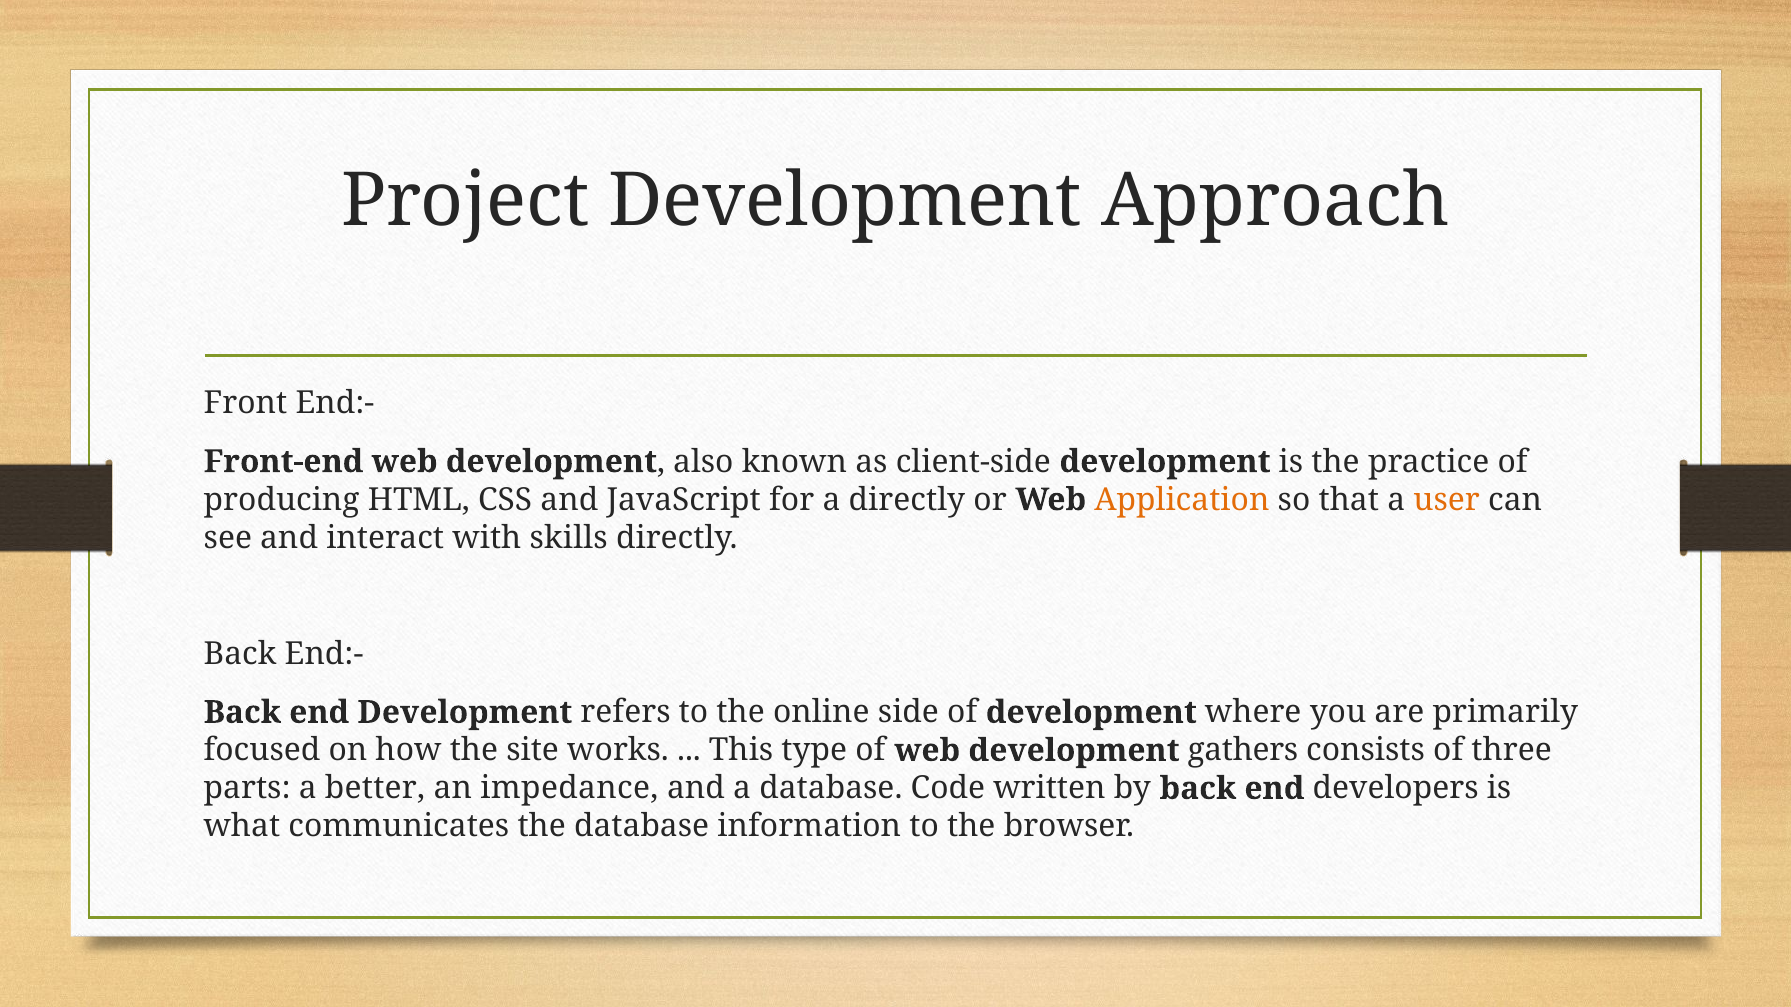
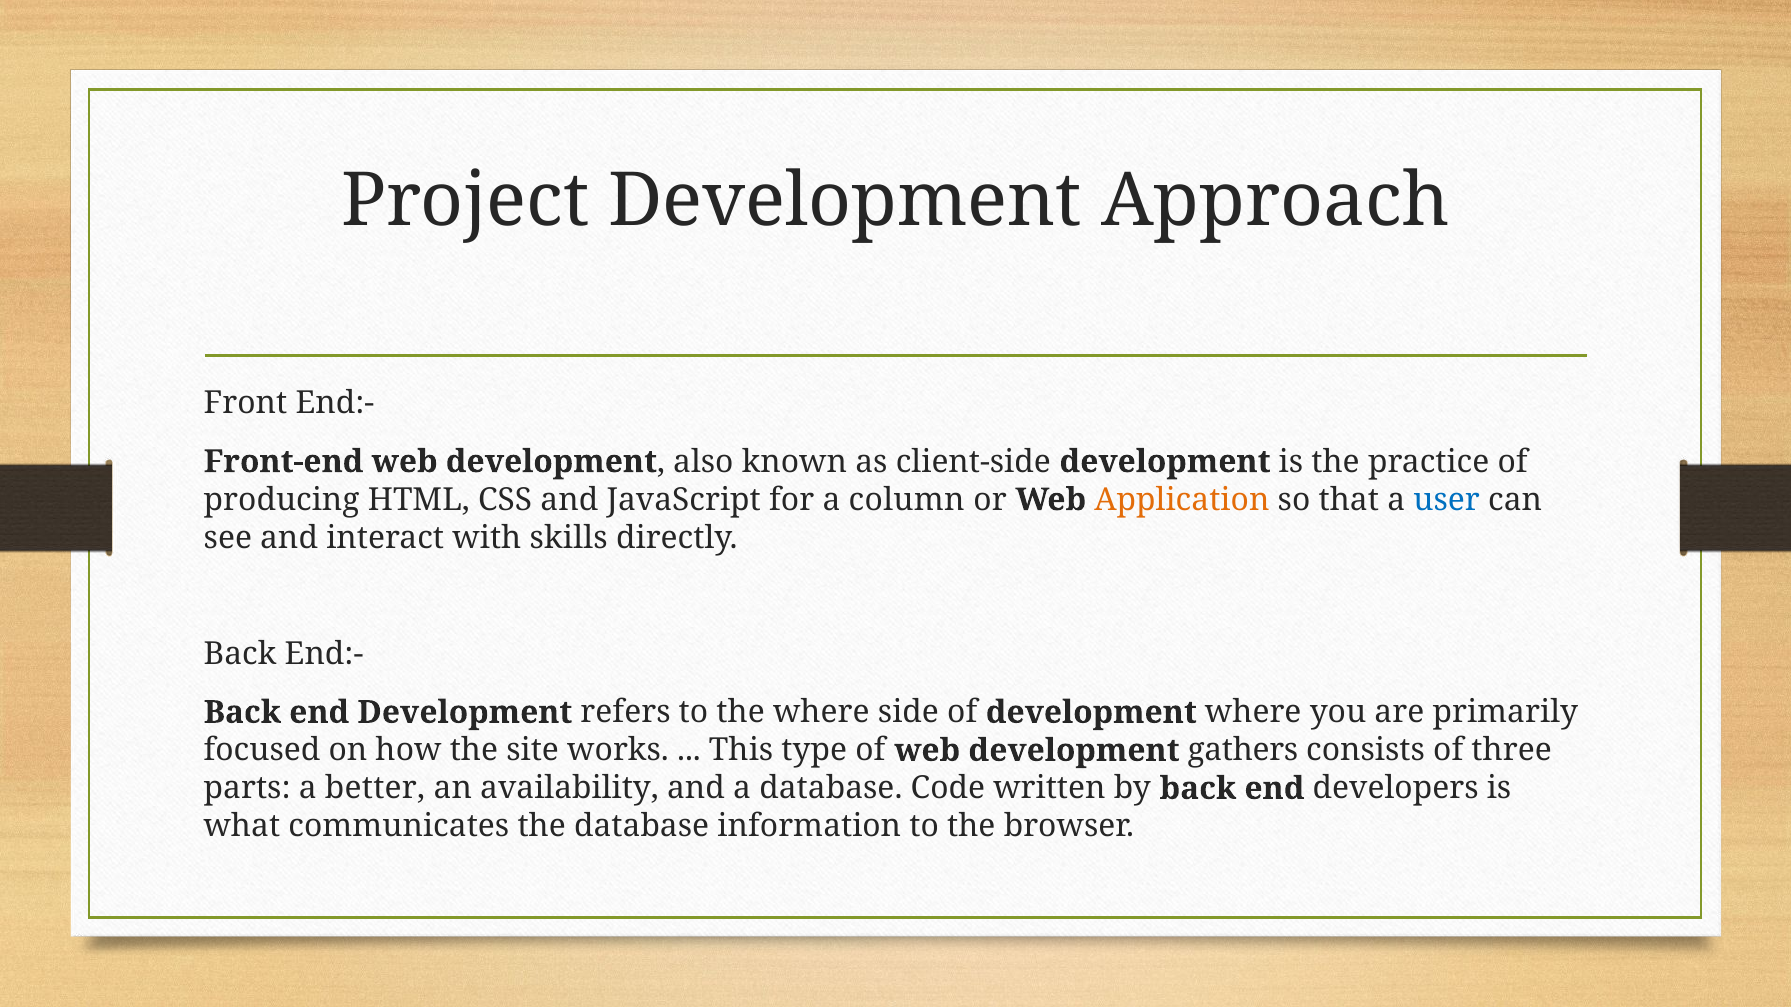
a directly: directly -> column (907, 500)
user colour: orange -> blue (1447, 500)
the online: online -> where (821, 713)
impedance: impedance -> availability (569, 789)
